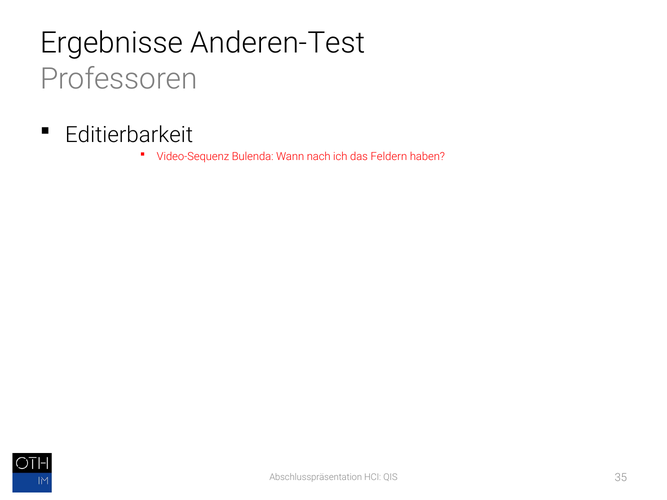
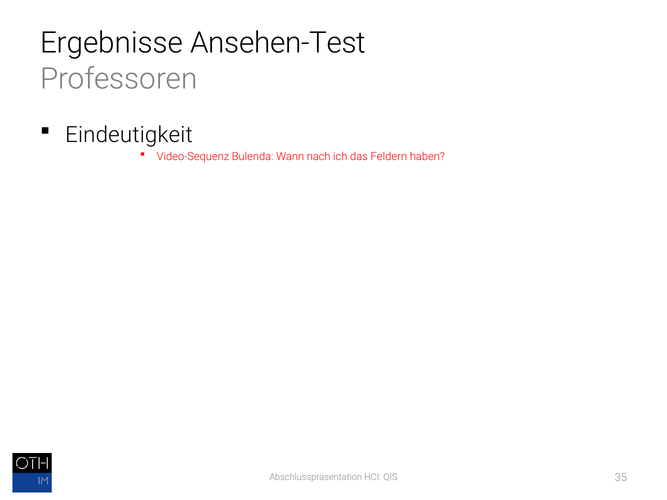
Anderen-Test: Anderen-Test -> Ansehen-Test (278, 43)
Editierbarkeit: Editierbarkeit -> Eindeutigkeit (129, 135)
